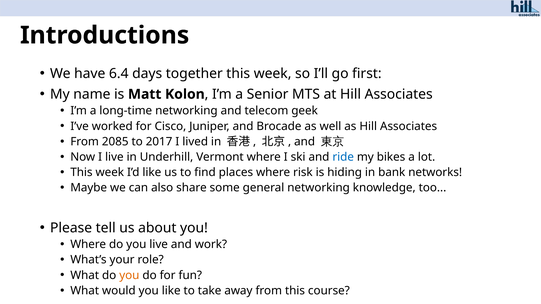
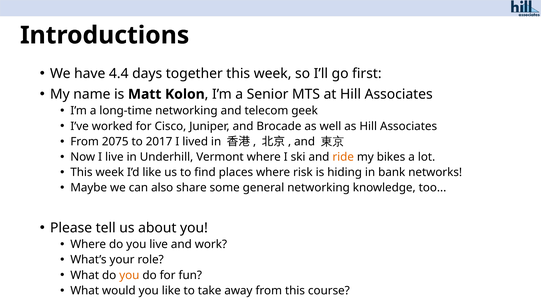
6.4: 6.4 -> 4.4 (119, 74)
2085: 2085 -> 2075 (115, 142)
ride colour: blue -> orange (343, 157)
